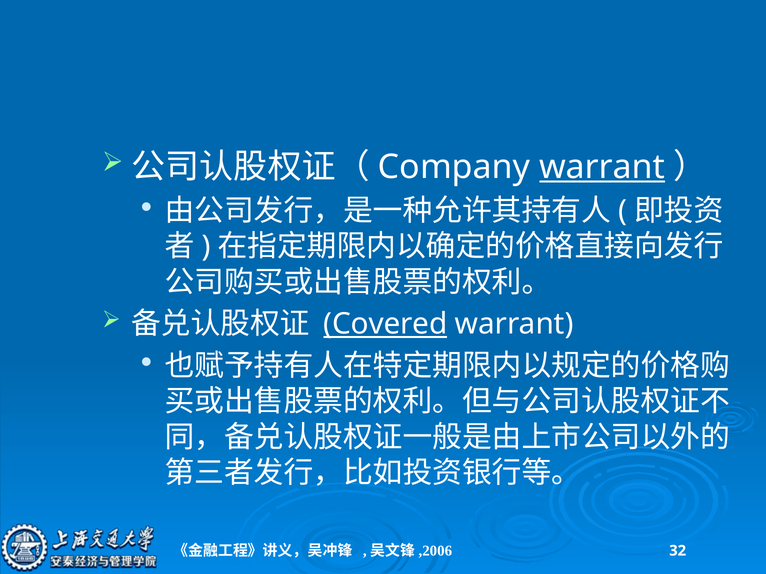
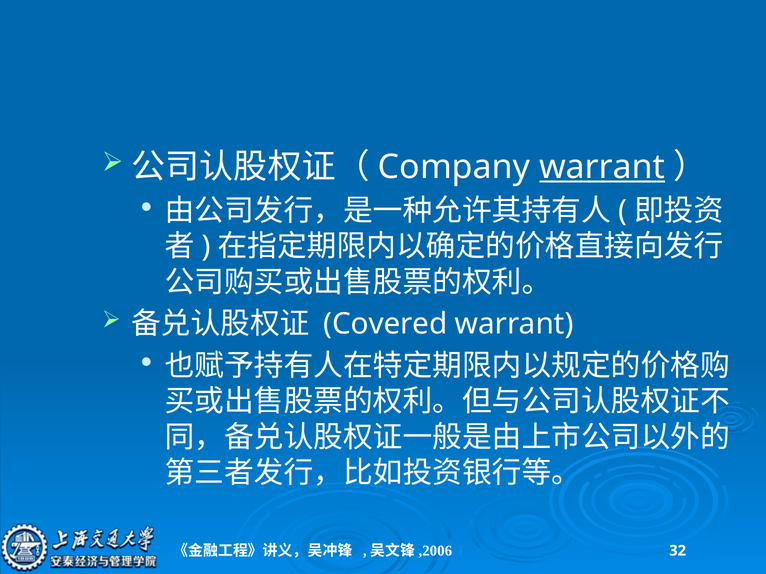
Covered underline: present -> none (385, 324)
